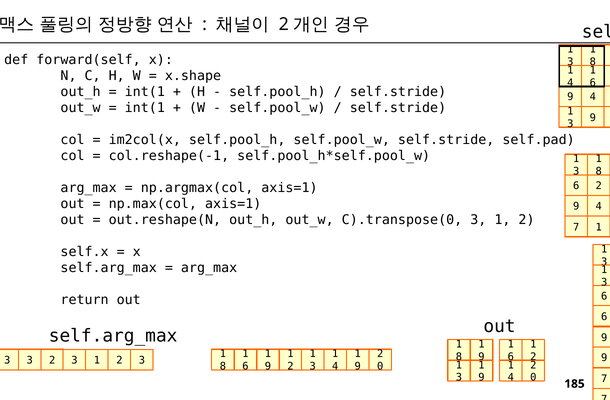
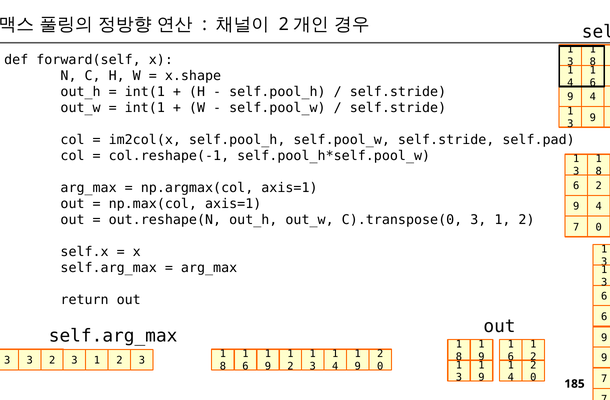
1: 1 -> 0 (599, 228)
